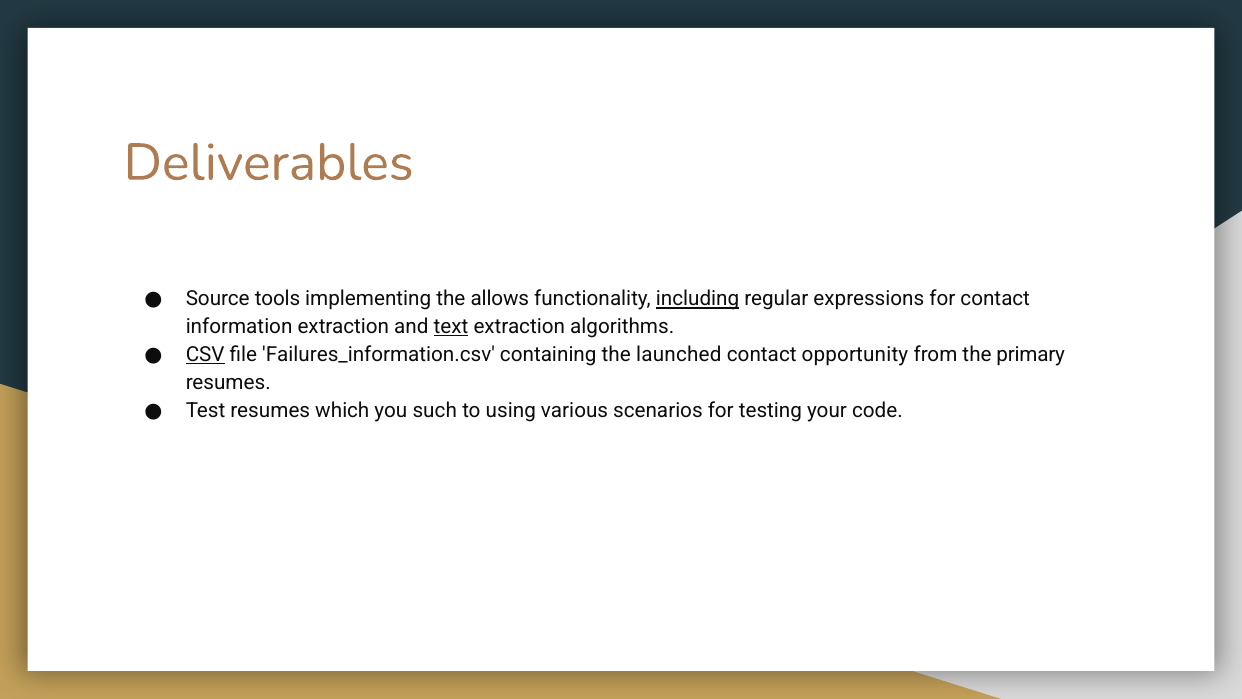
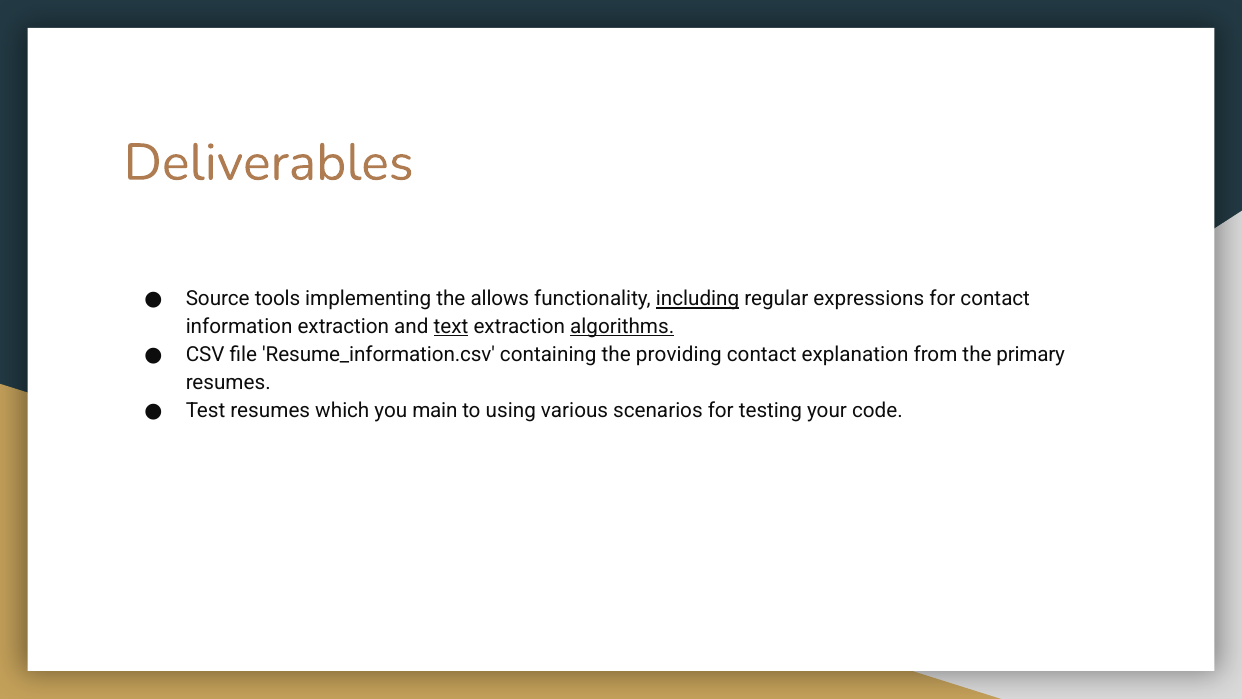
algorithms underline: none -> present (622, 327)
CSV underline: present -> none (205, 355)
Failures_information.csv: Failures_information.csv -> Resume_information.csv (379, 355)
launched: launched -> providing (679, 355)
opportunity: opportunity -> explanation (855, 355)
such: such -> main (435, 410)
